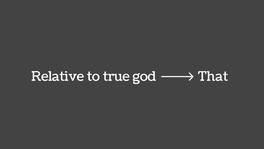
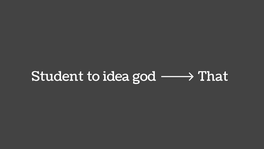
Relative: Relative -> Student (58, 76)
true: true -> idea (116, 76)
